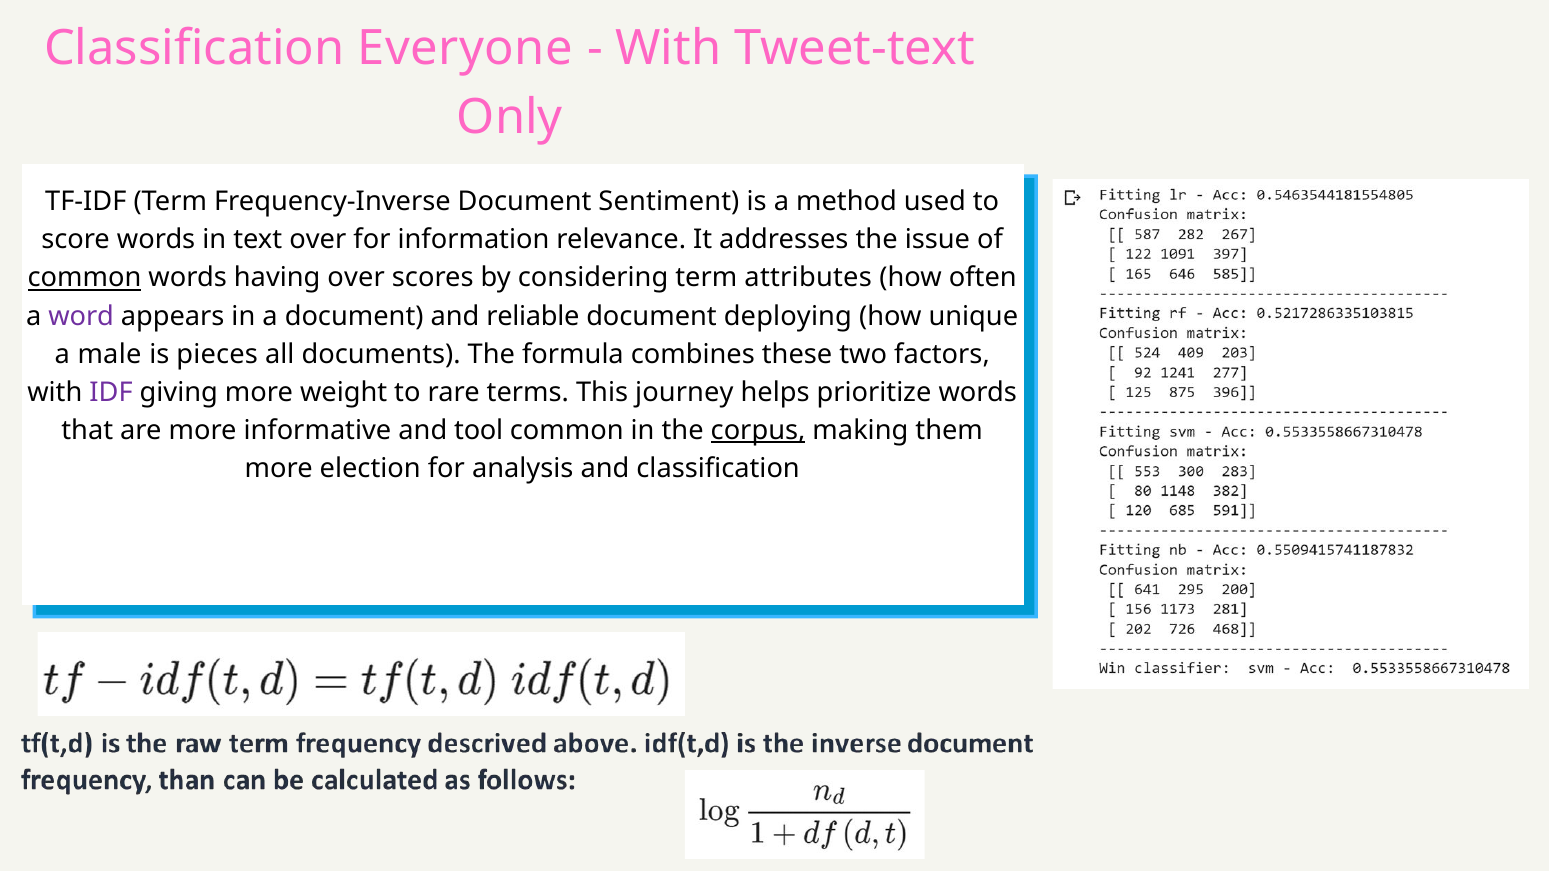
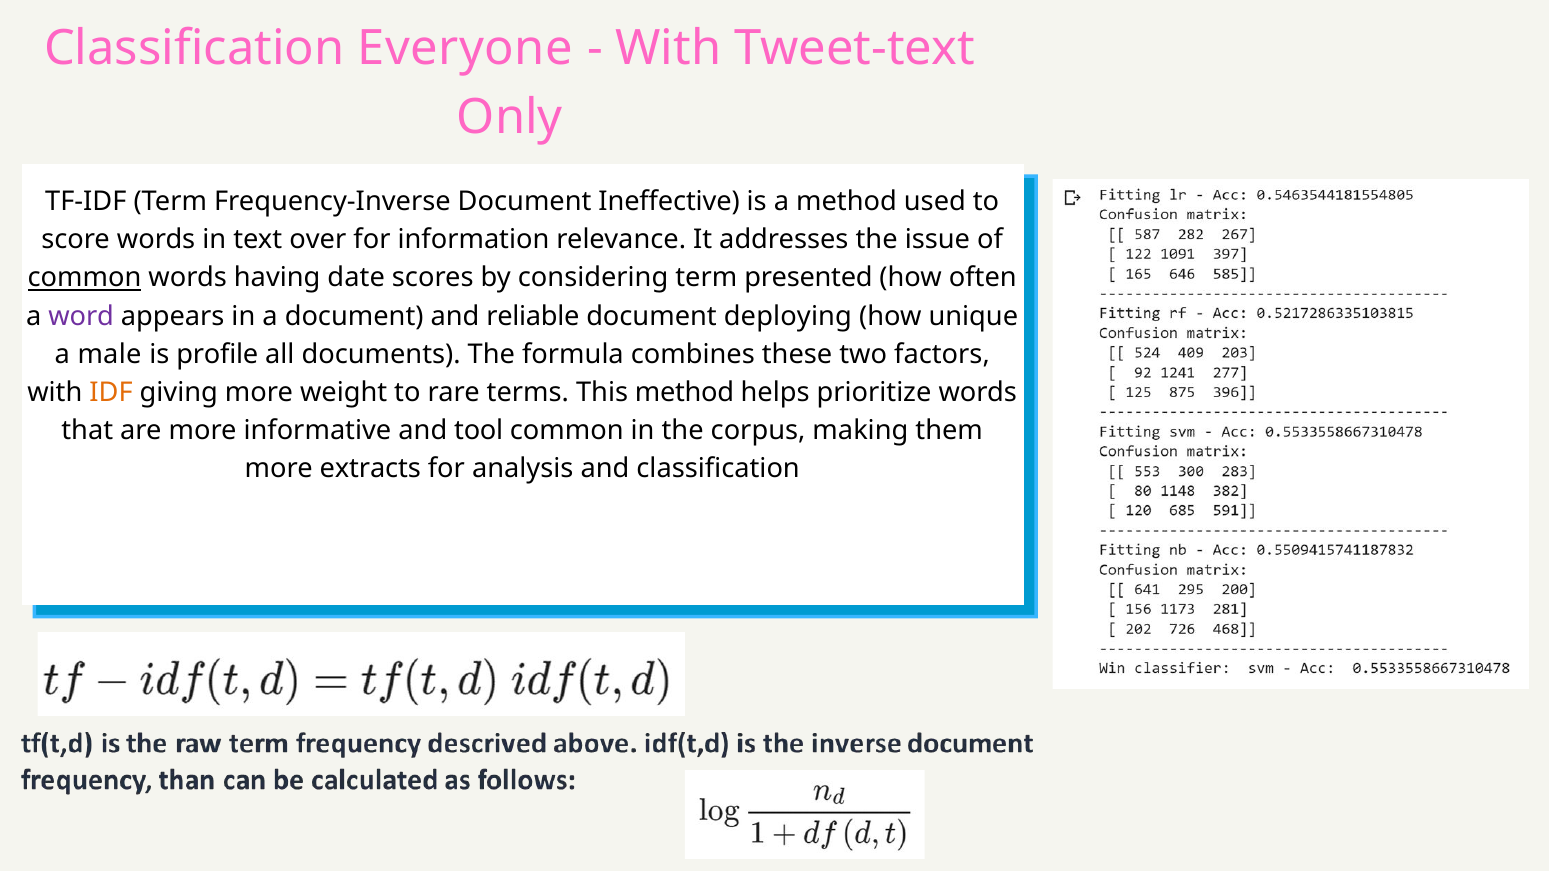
Sentiment: Sentiment -> Ineffective (669, 202)
having over: over -> date (356, 278)
attributes: attributes -> presented (808, 278)
pieces: pieces -> profile (217, 354)
IDF colour: purple -> orange (111, 393)
This journey: journey -> method (685, 393)
corpus underline: present -> none (758, 431)
election: election -> extracts (370, 469)
